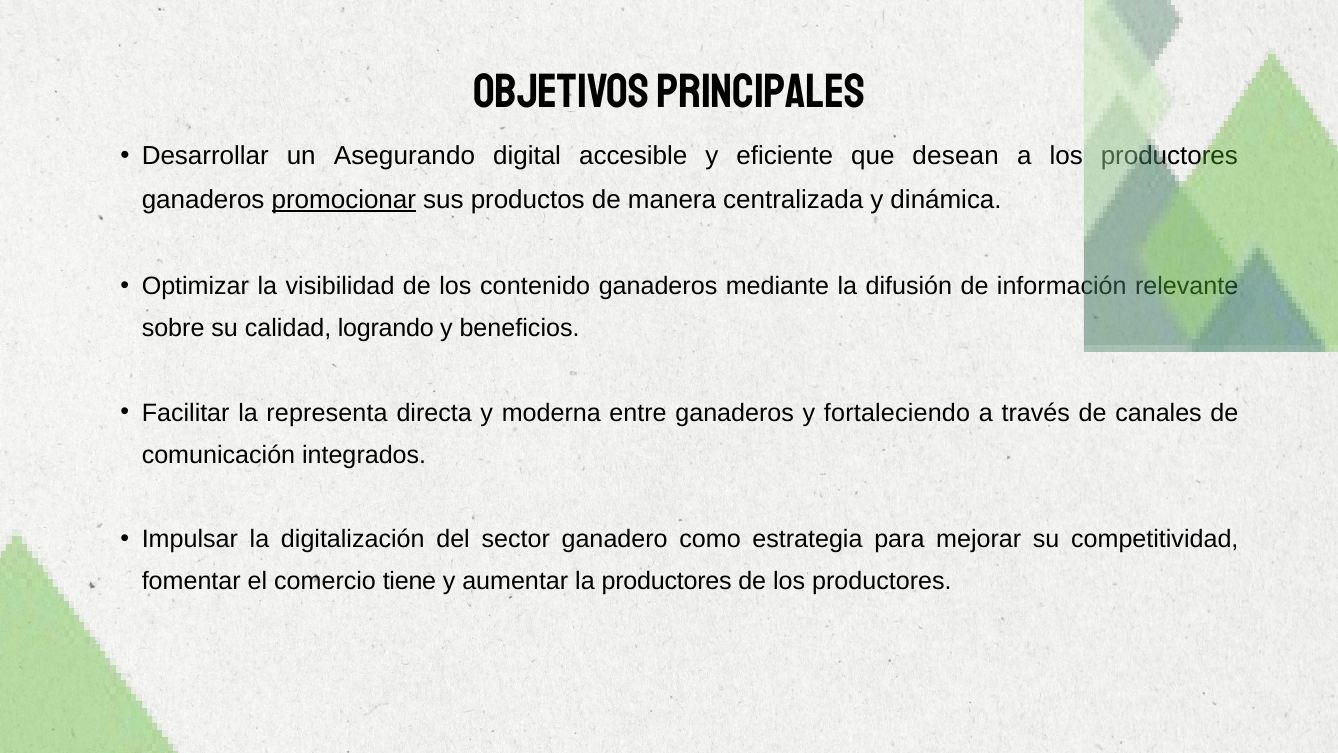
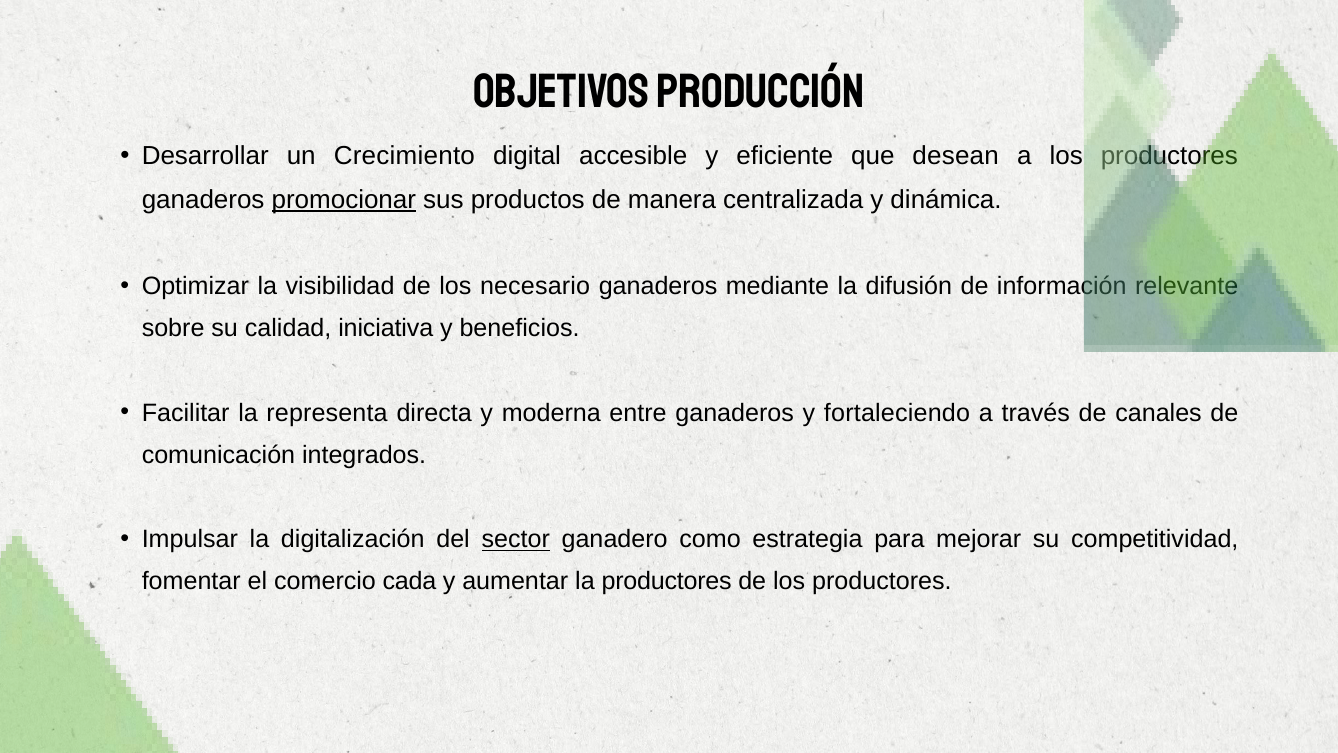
PRINCIPALES: PRINCIPALES -> PRODUCCIÓN (761, 92)
Asegurando: Asegurando -> Crecimiento (404, 156)
contenido: contenido -> necesario (535, 286)
logrando: logrando -> iniciativa (386, 328)
sector underline: none -> present (516, 539)
tiene: tiene -> cada (409, 581)
